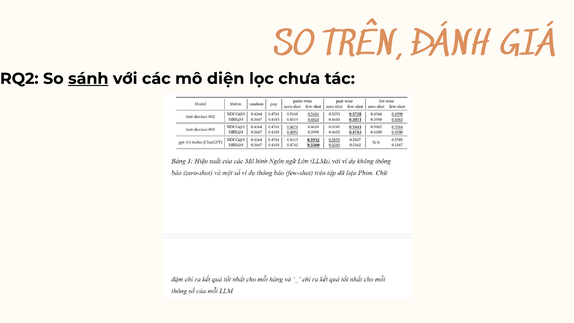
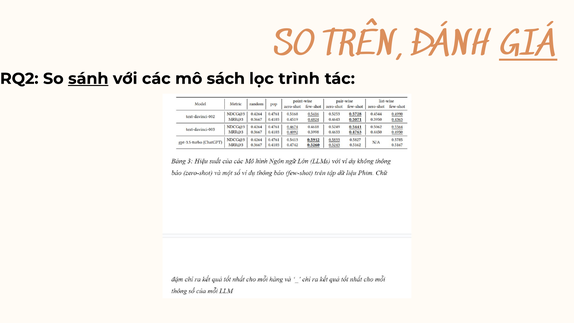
GIÁ underline: none -> present (528, 45)
diện: diện -> sách (226, 79)
chưa: chưa -> trình (299, 79)
